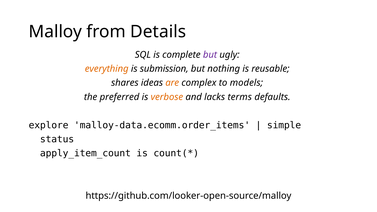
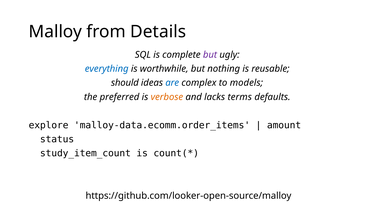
everything colour: orange -> blue (107, 69)
submission: submission -> worthwhile (164, 69)
shares: shares -> should (125, 83)
are colour: orange -> blue (172, 83)
simple: simple -> amount (284, 125)
apply_item_count: apply_item_count -> study_item_count (85, 153)
